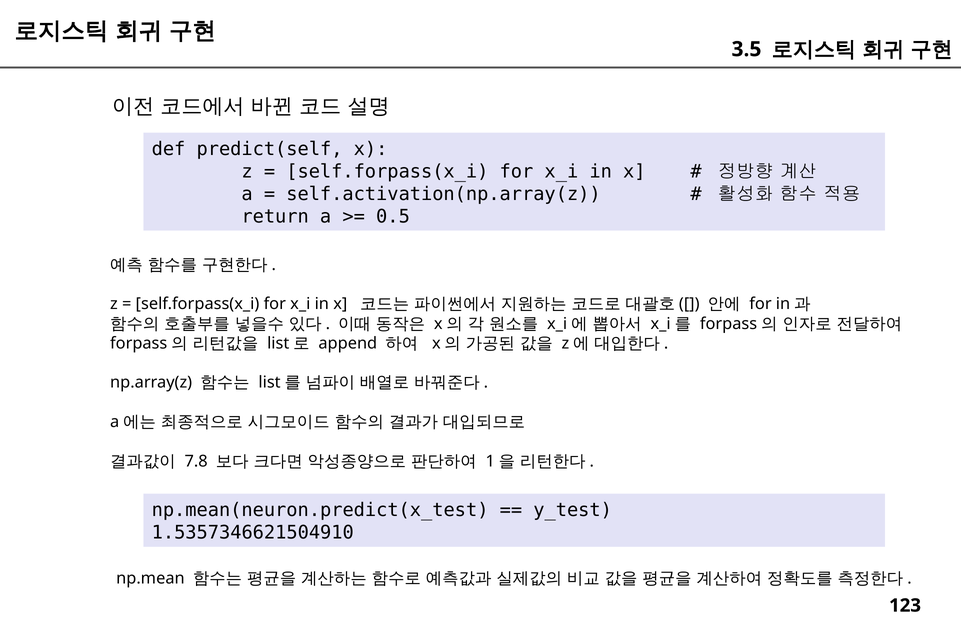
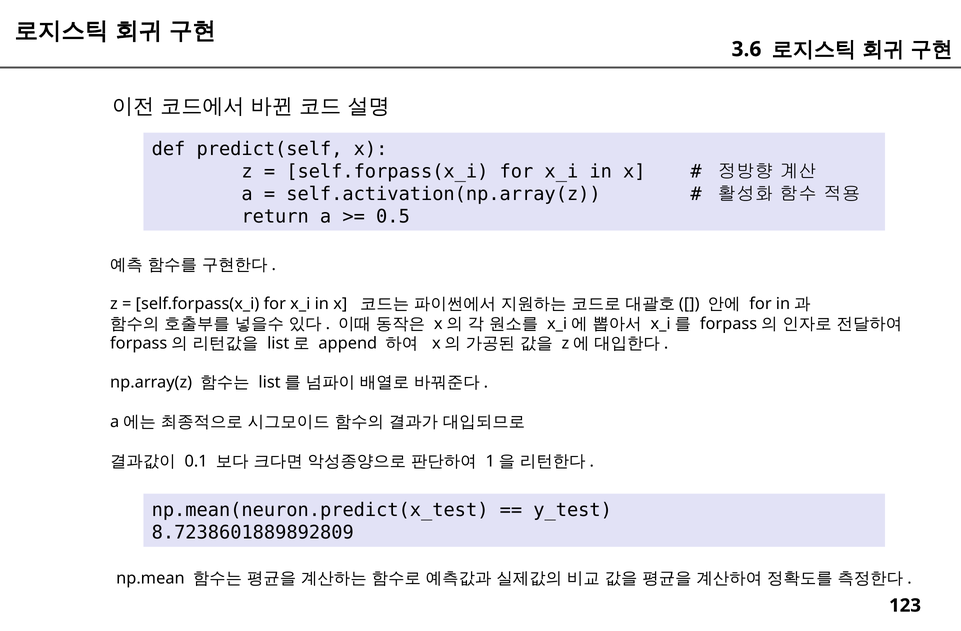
3.5: 3.5 -> 3.6 (746, 49)
7.8: 7.8 -> 0.1 (196, 461)
1.5357346621504910: 1.5357346621504910 -> 8.7238601889892809 (253, 533)
